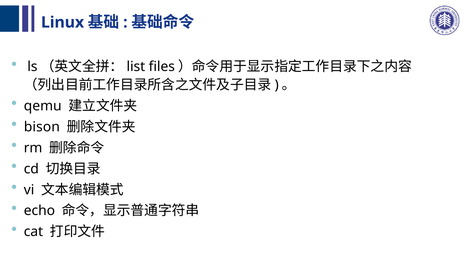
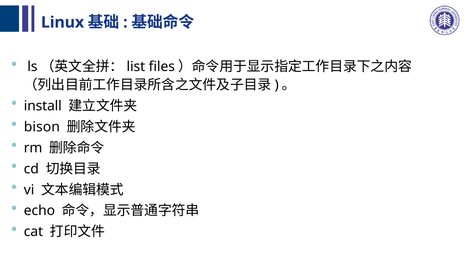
qemu: qemu -> install (43, 106)
